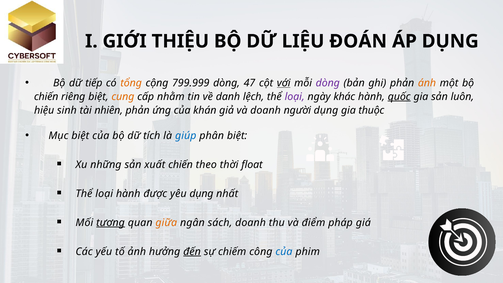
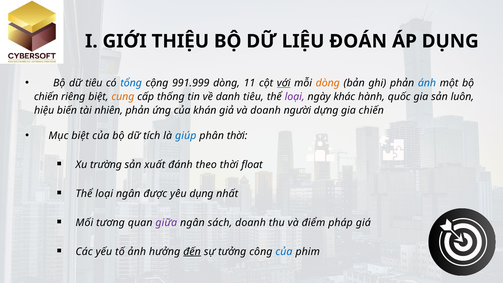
dữ tiếp: tiếp -> tiêu (94, 83)
tổng colour: orange -> blue (131, 83)
799.999: 799.999 -> 991.999 (191, 83)
47: 47 -> 11 (249, 83)
dòng colour: purple -> orange (328, 83)
ánh colour: orange -> blue (427, 83)
nhằm: nhằm -> thống (171, 97)
danh lệch: lệch -> tiêu (253, 97)
quốc underline: present -> none (399, 97)
sinh: sinh -> biến (67, 110)
người dụng: dụng -> dựng (326, 110)
gia thuộc: thuộc -> chiến (371, 110)
phân biệt: biệt -> thời (237, 136)
những: những -> trường (106, 165)
xuất chiến: chiến -> đánh (180, 165)
loại hành: hành -> ngân (128, 194)
tương underline: present -> none (111, 223)
giữa colour: orange -> purple (166, 223)
chiếm: chiếm -> tưởng (232, 252)
